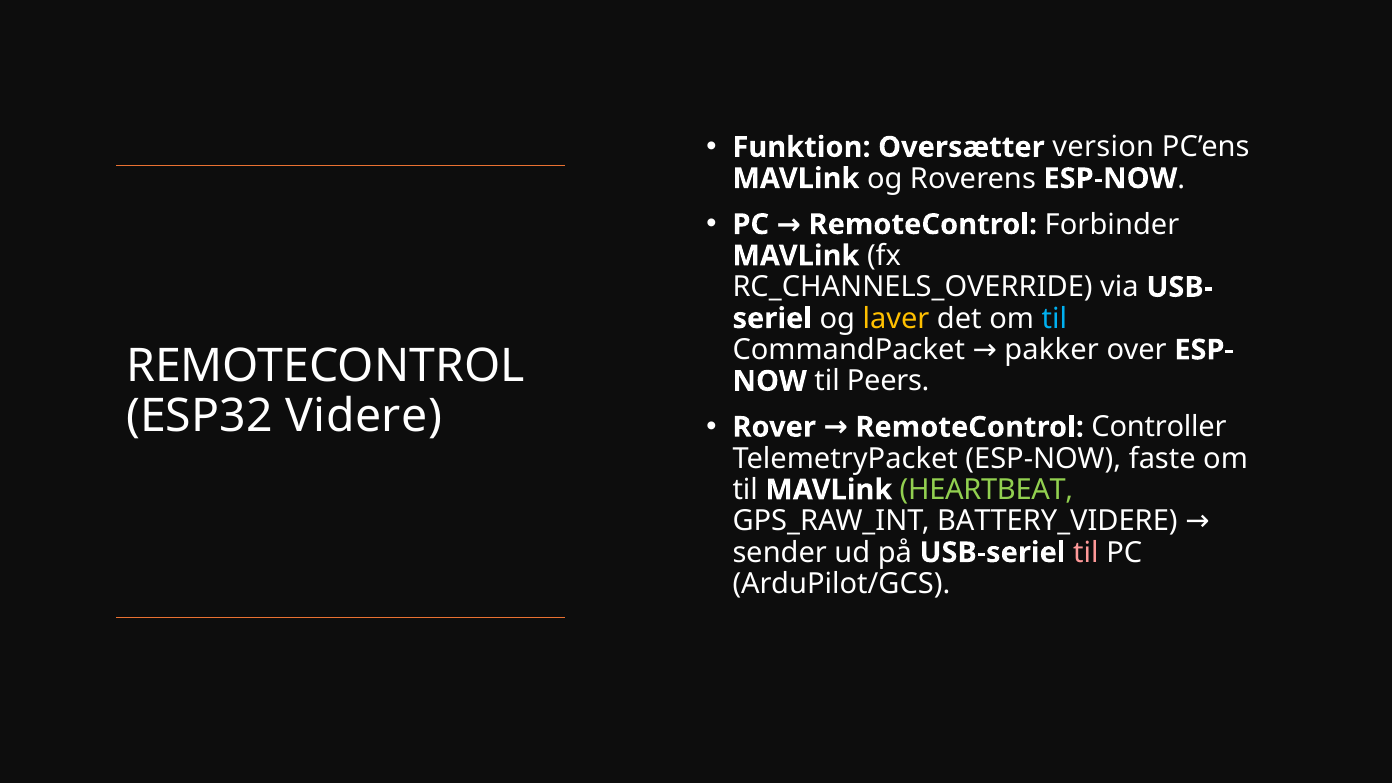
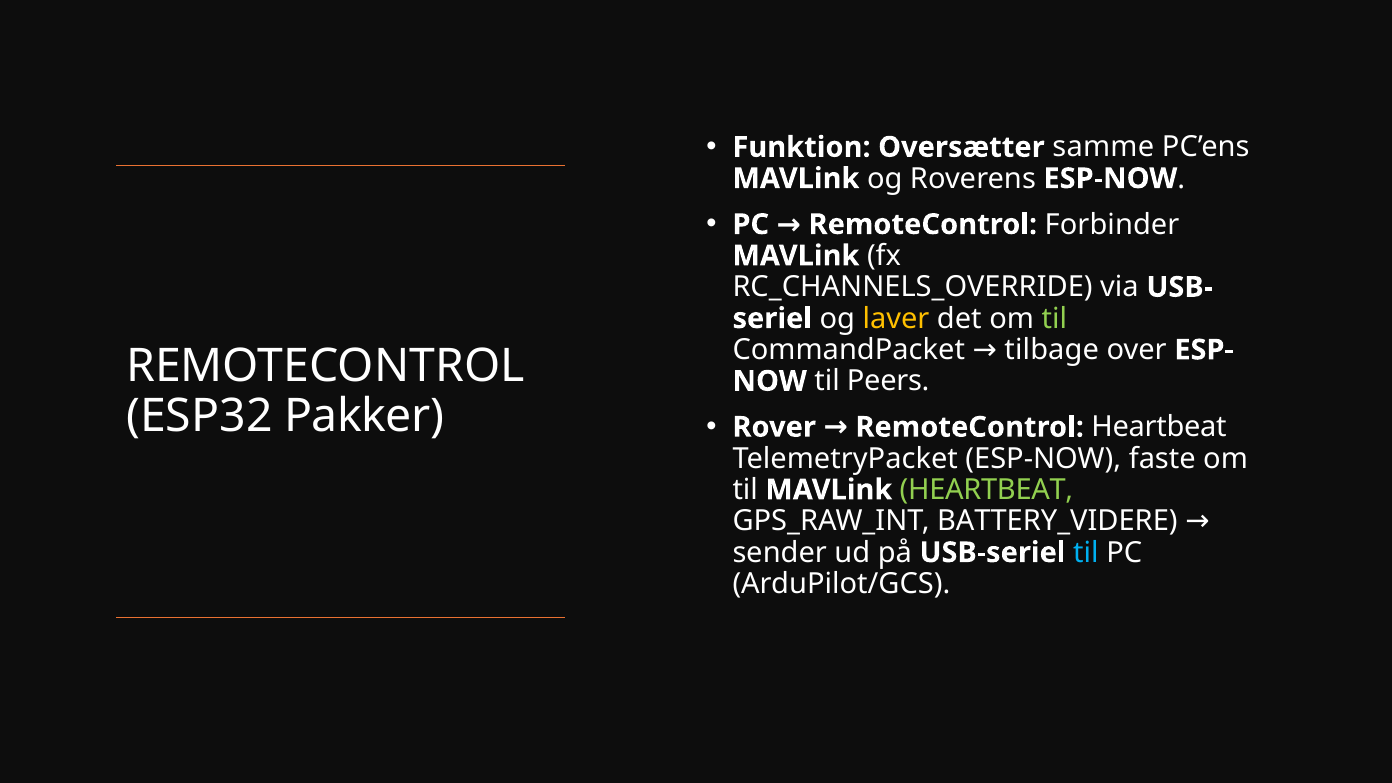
version: version -> samme (1103, 147)
til colour: light blue -> light green (1054, 319)
pakker: pakker -> tilbage (1052, 350)
Videre: Videre -> Pakker (364, 416)
Controller: Controller -> Heartbeat (1159, 427)
til colour: pink -> light blue (1086, 553)
